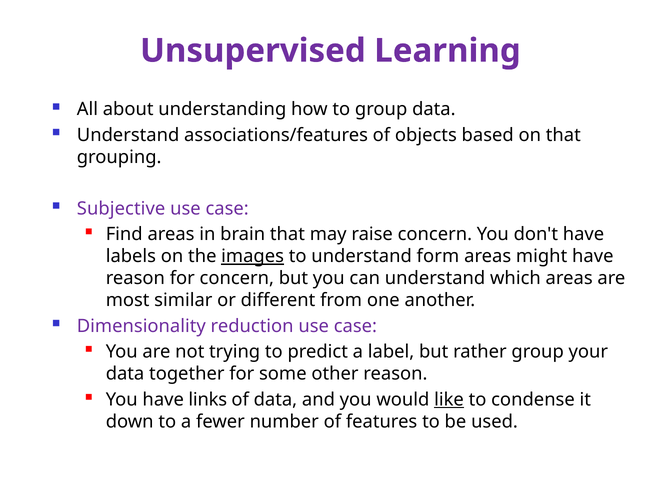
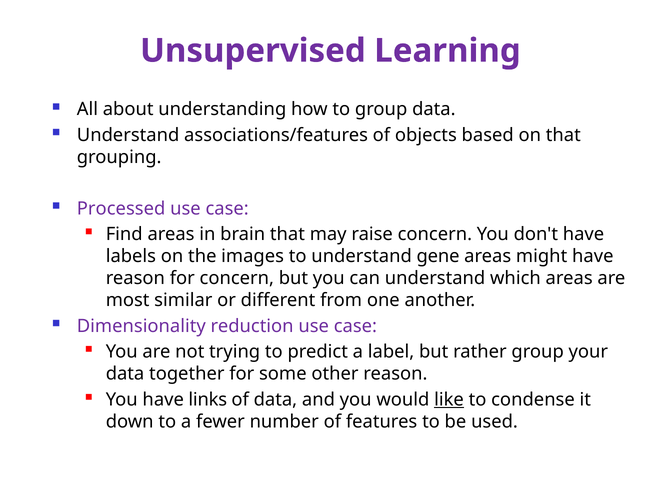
Subjective: Subjective -> Processed (121, 208)
images underline: present -> none (253, 256)
form: form -> gene (438, 256)
